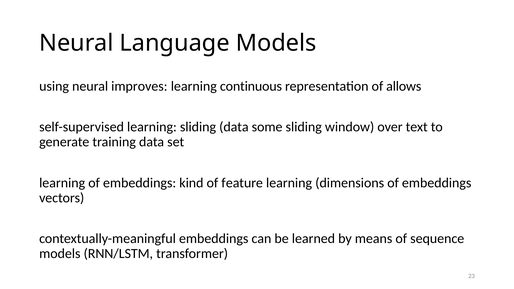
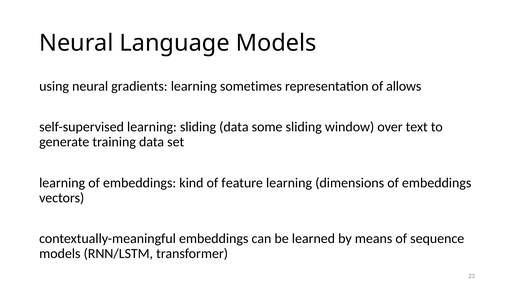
improves: improves -> gradients (139, 86)
continuous: continuous -> sometimes (251, 86)
